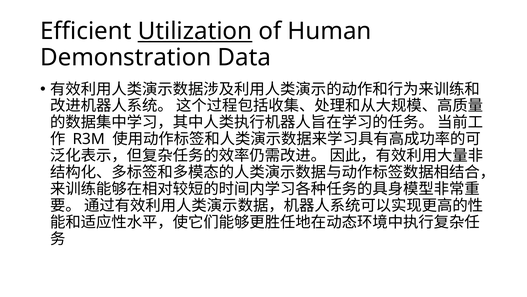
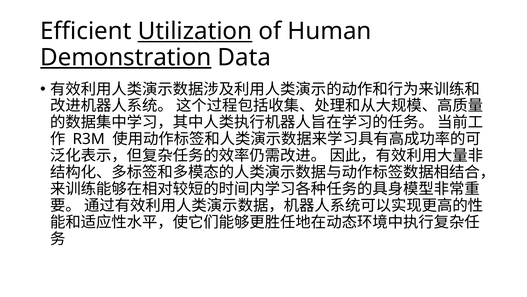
Demonstration underline: none -> present (126, 57)
